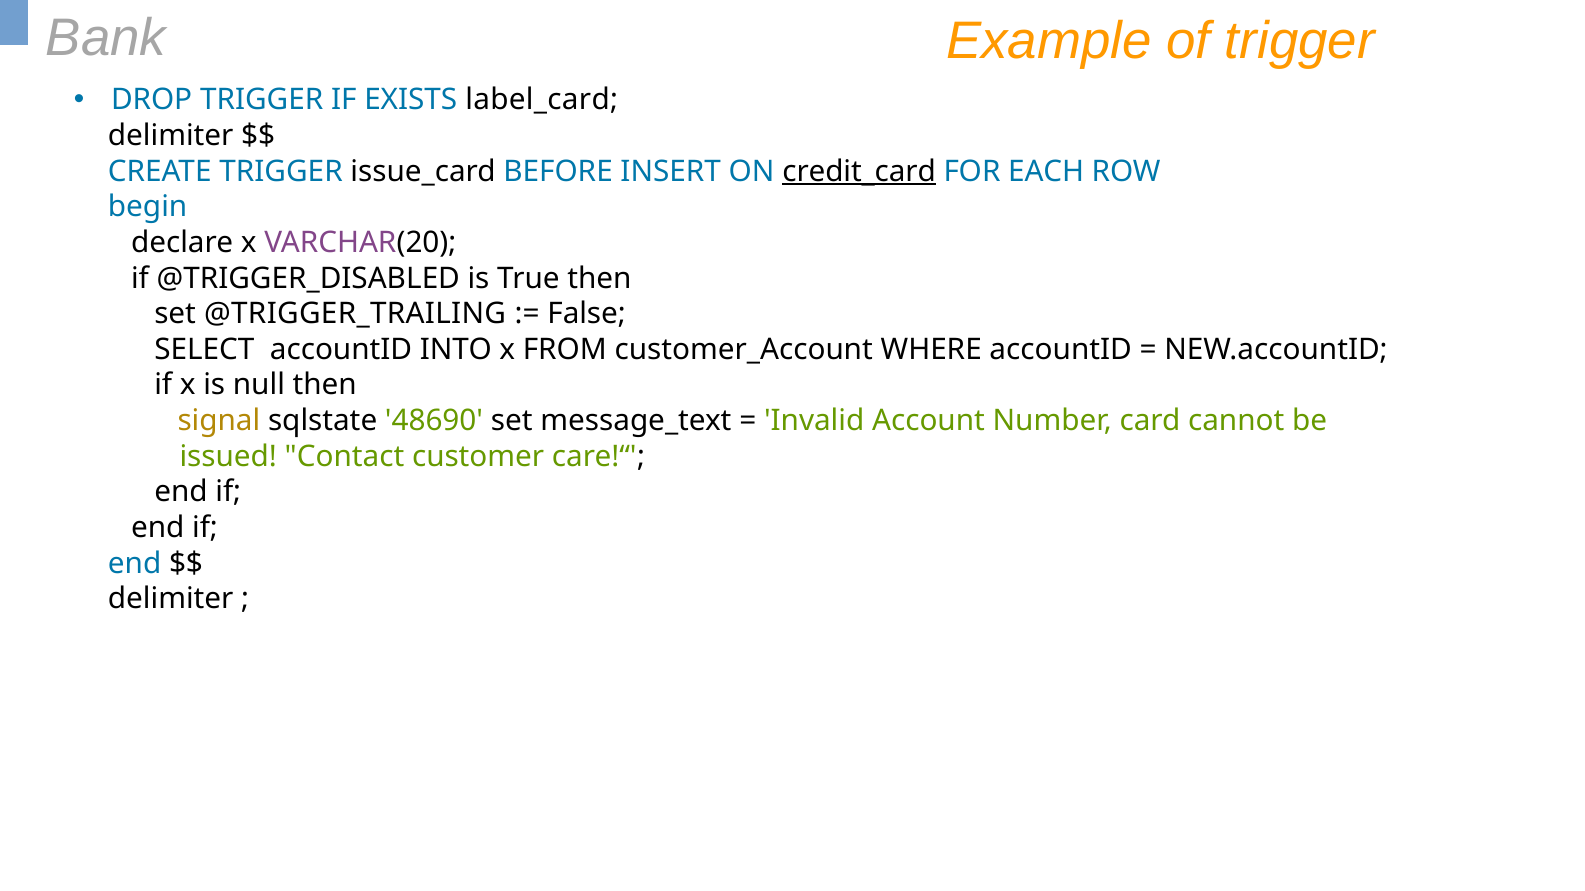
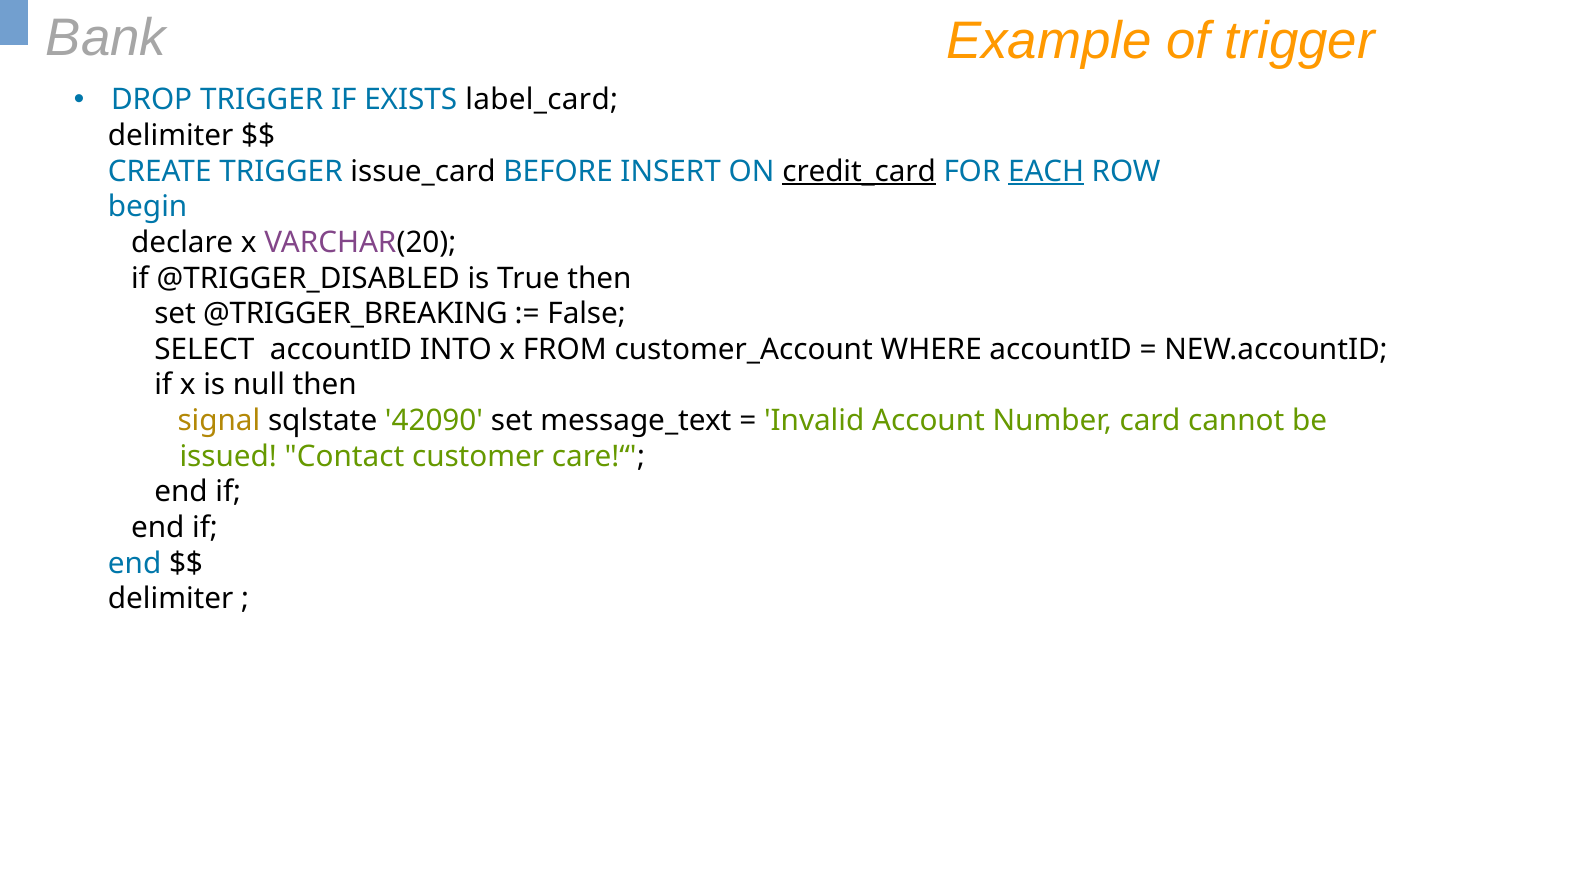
EACH underline: none -> present (1046, 171)
@TRIGGER_TRAILING: @TRIGGER_TRAILING -> @TRIGGER_BREAKING (355, 314)
48690: 48690 -> 42090 (434, 421)
